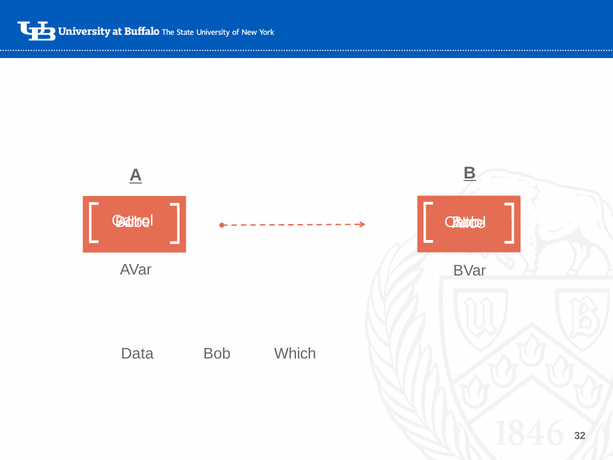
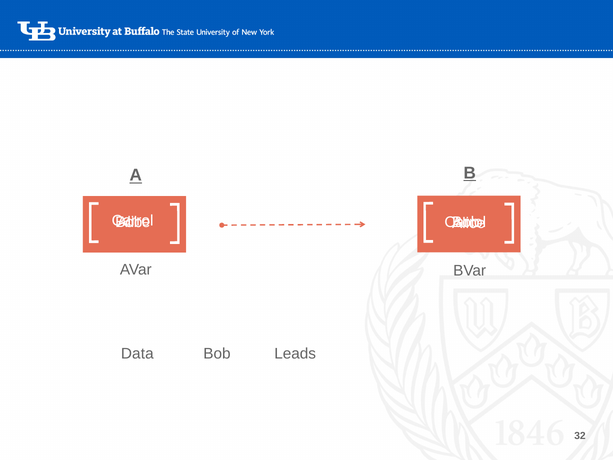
Which: Which -> Leads (295, 354)
